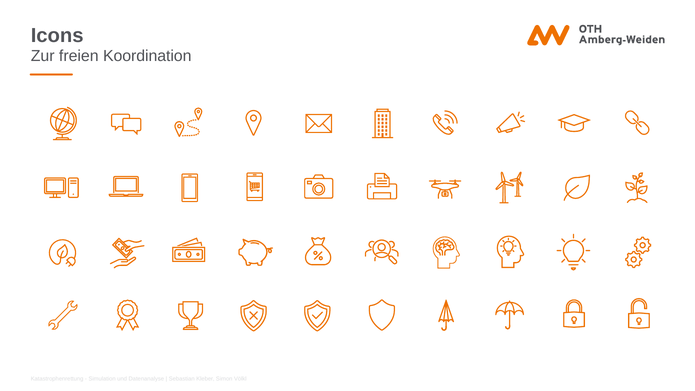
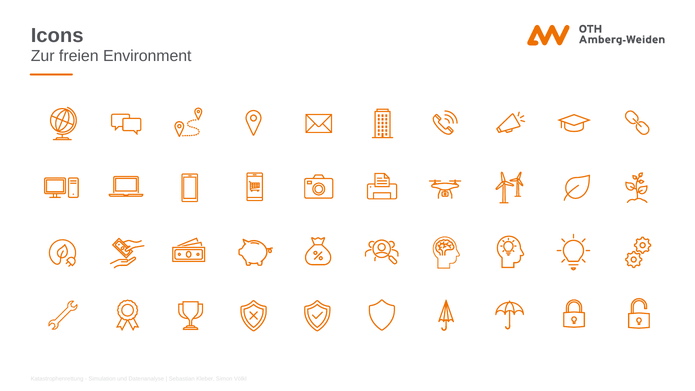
Koordination: Koordination -> Environment (147, 56)
